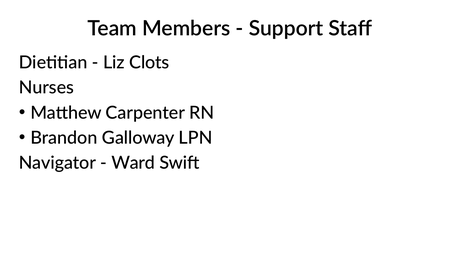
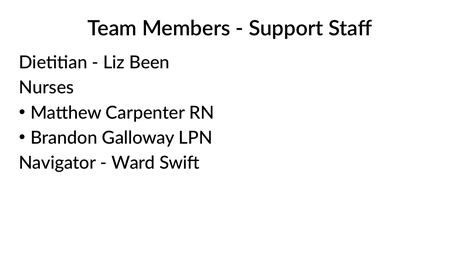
Clots: Clots -> Been (149, 63)
